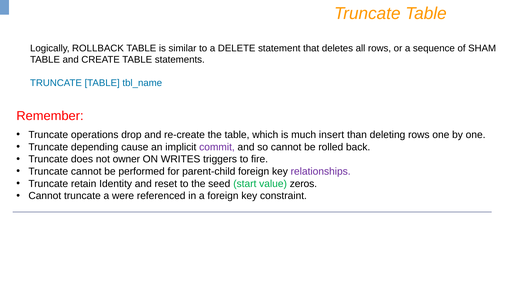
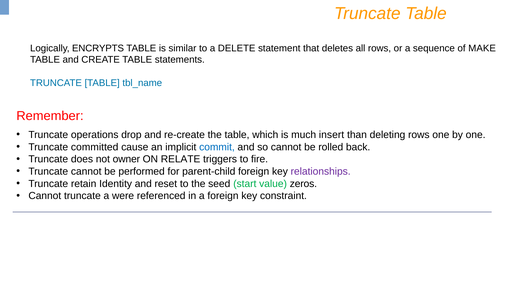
ROLLBACK: ROLLBACK -> ENCRYPTS (98, 48)
SHAM: SHAM -> MAKE (482, 48)
depending: depending -> committed (95, 147)
commit colour: purple -> blue (217, 147)
WRITES: WRITES -> RELATE (181, 159)
